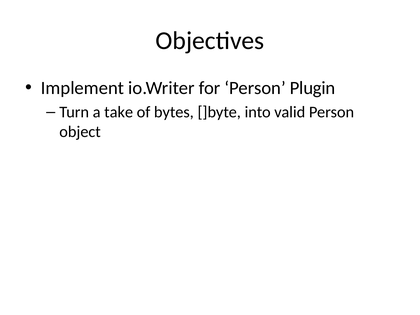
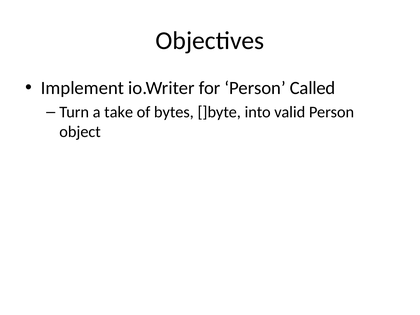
Plugin: Plugin -> Called (313, 88)
